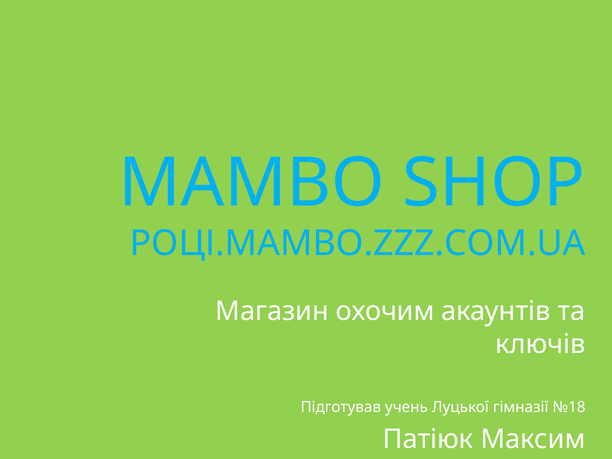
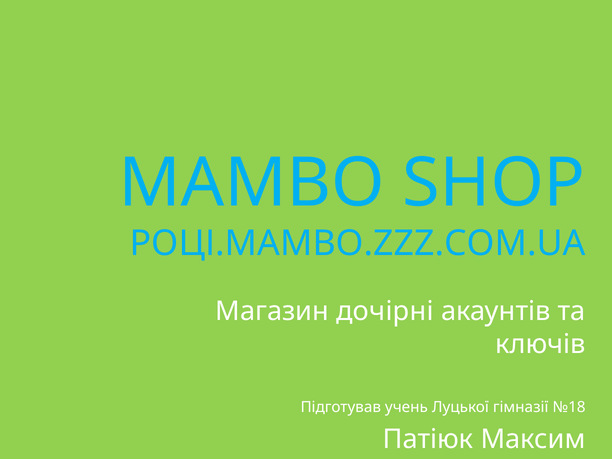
охочим: охочим -> дочірні (385, 311)
